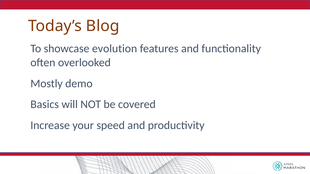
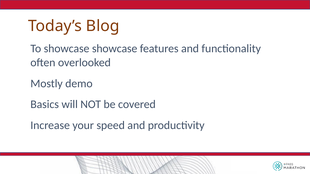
showcase evolution: evolution -> showcase (115, 49)
